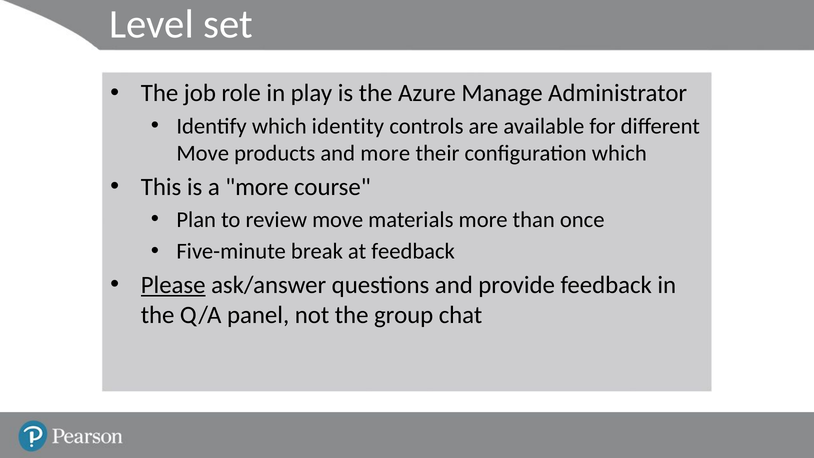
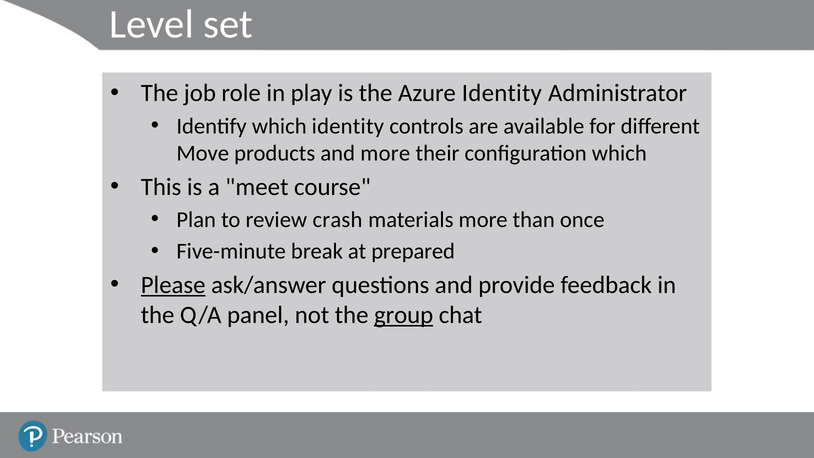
Azure Manage: Manage -> Identity (502, 93)
a more: more -> meet (257, 187)
review move: move -> crash (337, 220)
at feedback: feedback -> prepared (413, 251)
group underline: none -> present (404, 315)
